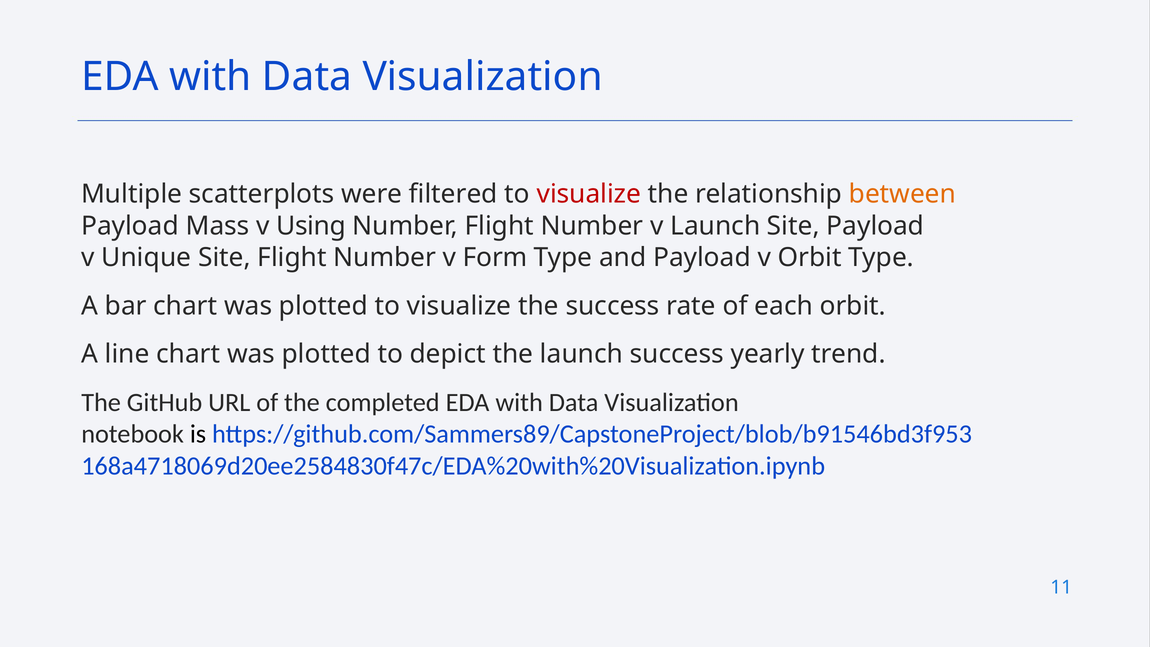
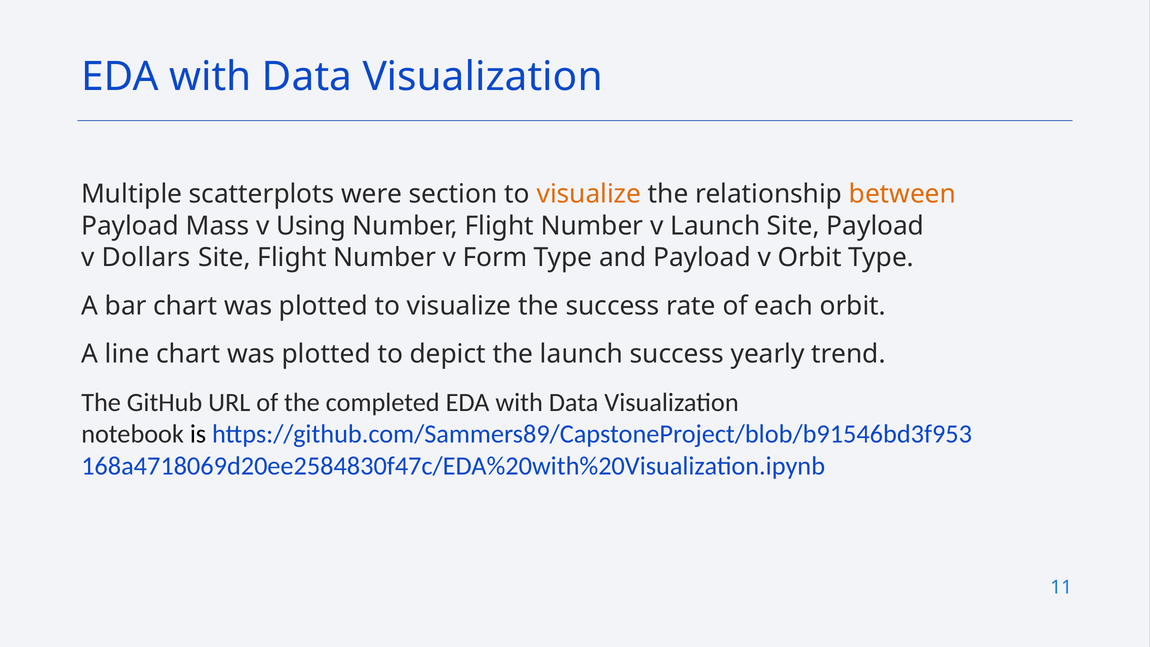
filtered: filtered -> section (453, 194)
visualize colour: red -> orange (589, 194)
Unique: Unique -> Dollars (146, 257)
